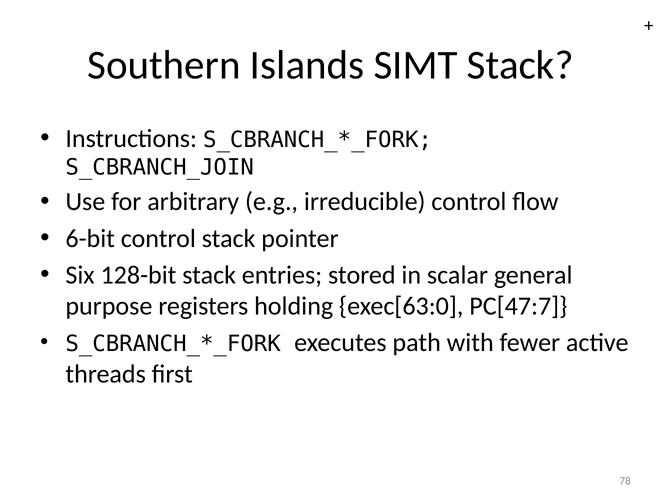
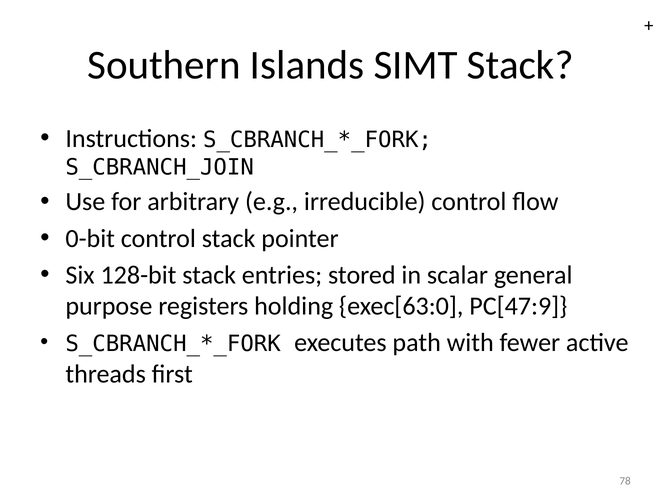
6-bit: 6-bit -> 0-bit (90, 238)
PC[47:7: PC[47:7 -> PC[47:9 (518, 306)
